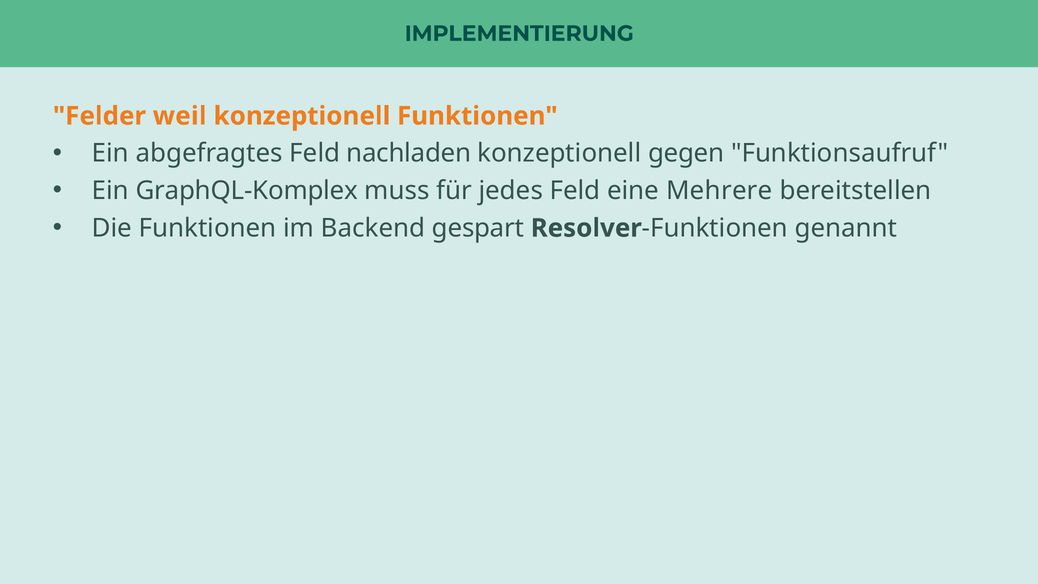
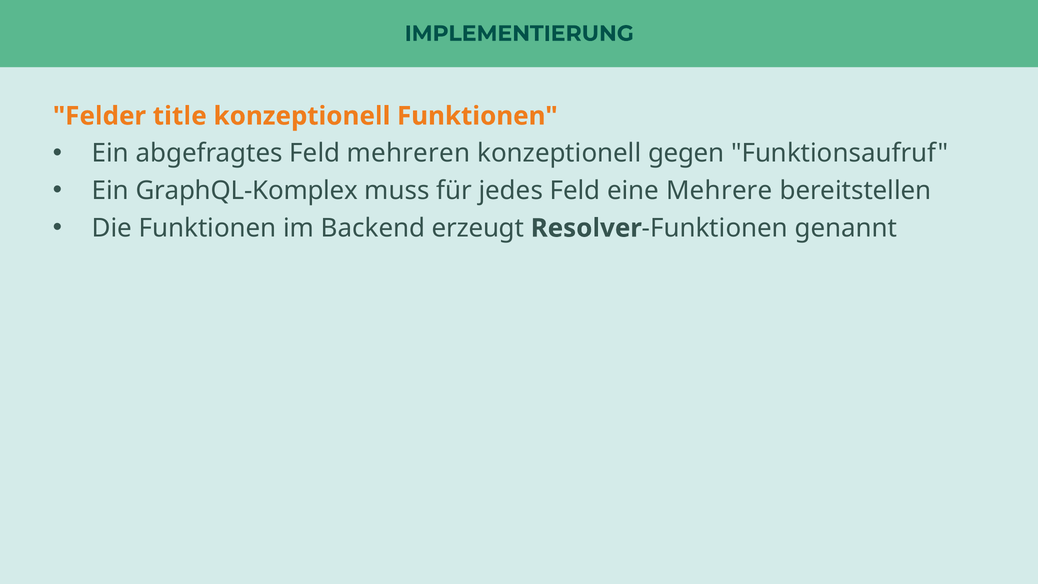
weil: weil -> title (180, 116)
nachladen: nachladen -> mehreren (409, 153)
gespart: gespart -> erzeugt (478, 228)
